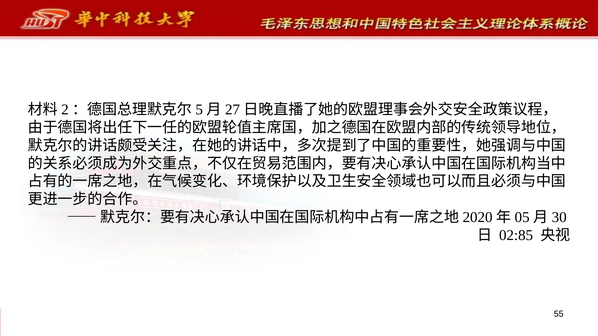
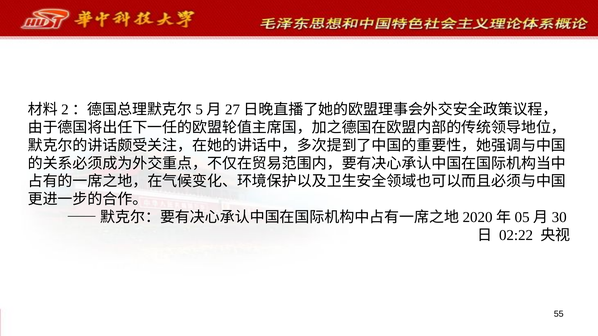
02:85: 02:85 -> 02:22 (516, 235)
